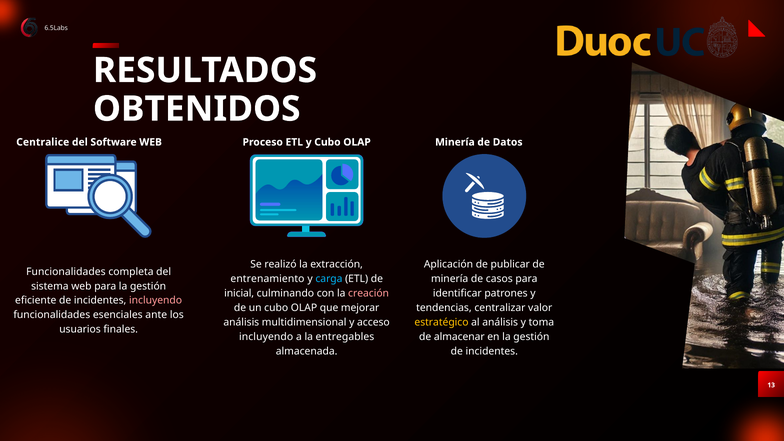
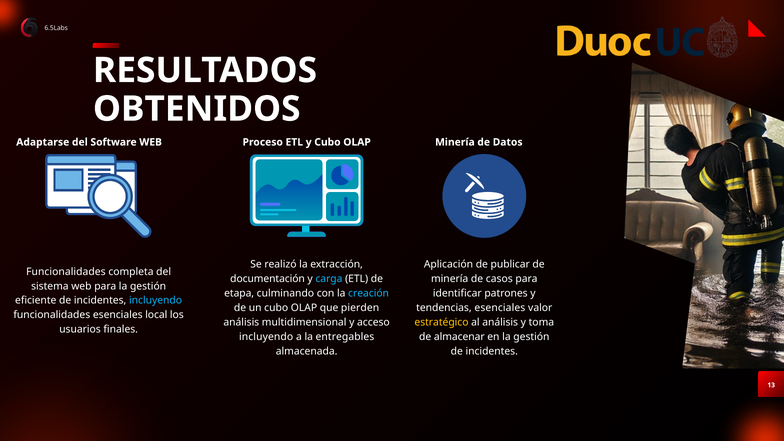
Centralice: Centralice -> Adaptarse (43, 142)
entrenamiento: entrenamiento -> documentación (268, 279)
inicial: inicial -> etapa (239, 293)
creación colour: pink -> light blue (369, 293)
incluyendo colour: pink -> light blue (156, 301)
mejorar: mejorar -> pierden (360, 308)
tendencias centralizar: centralizar -> esenciales (500, 308)
ante: ante -> local (156, 315)
